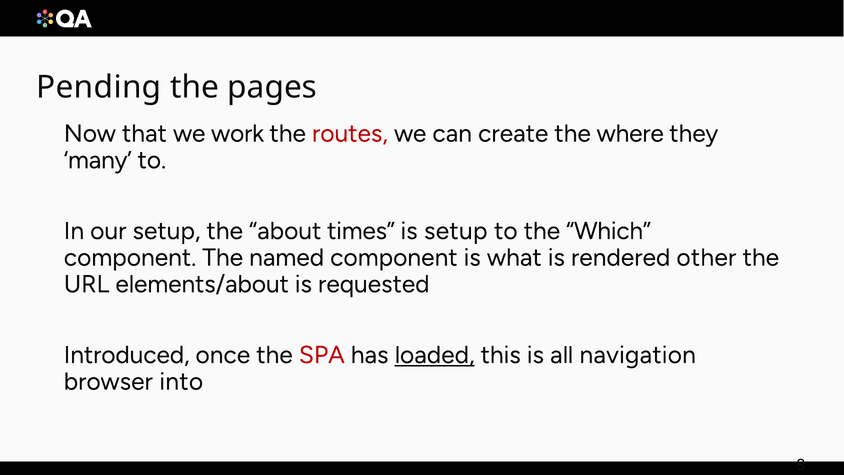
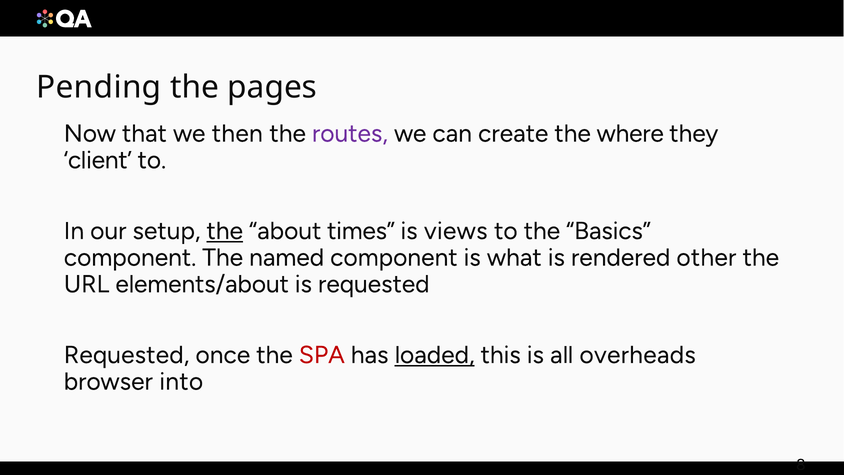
work: work -> then (237, 133)
routes colour: red -> purple (350, 133)
many: many -> client (98, 160)
the underline: none -> present (225, 231)
is setup: setup -> views (456, 231)
Which: Which -> Basics (609, 231)
Introduced: Introduced -> Requested (127, 355)
navigation: navigation -> overheads (638, 355)
